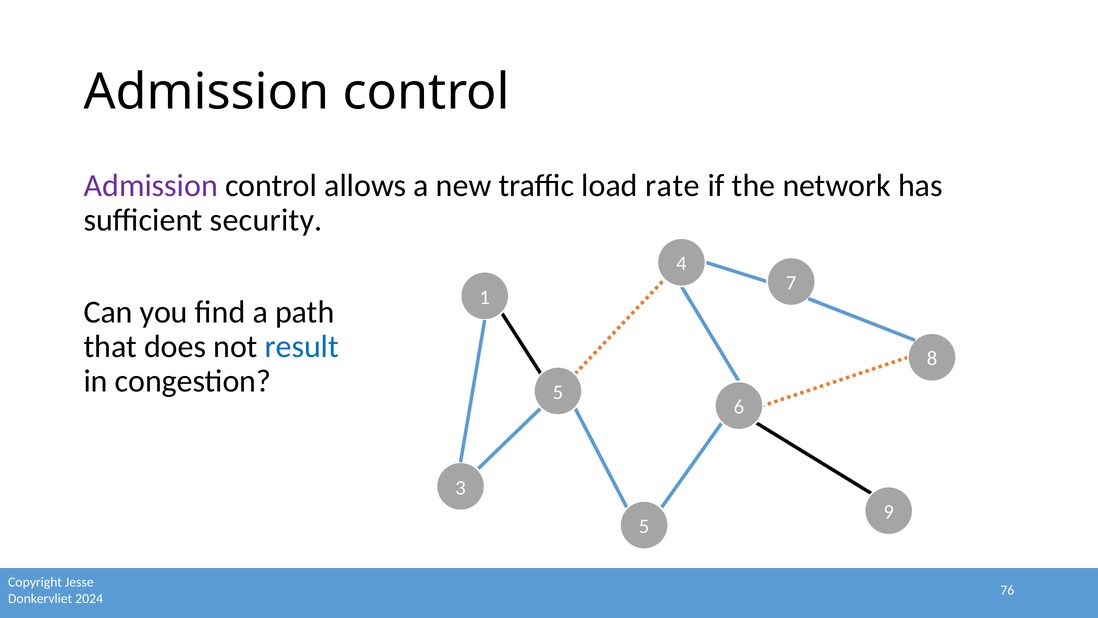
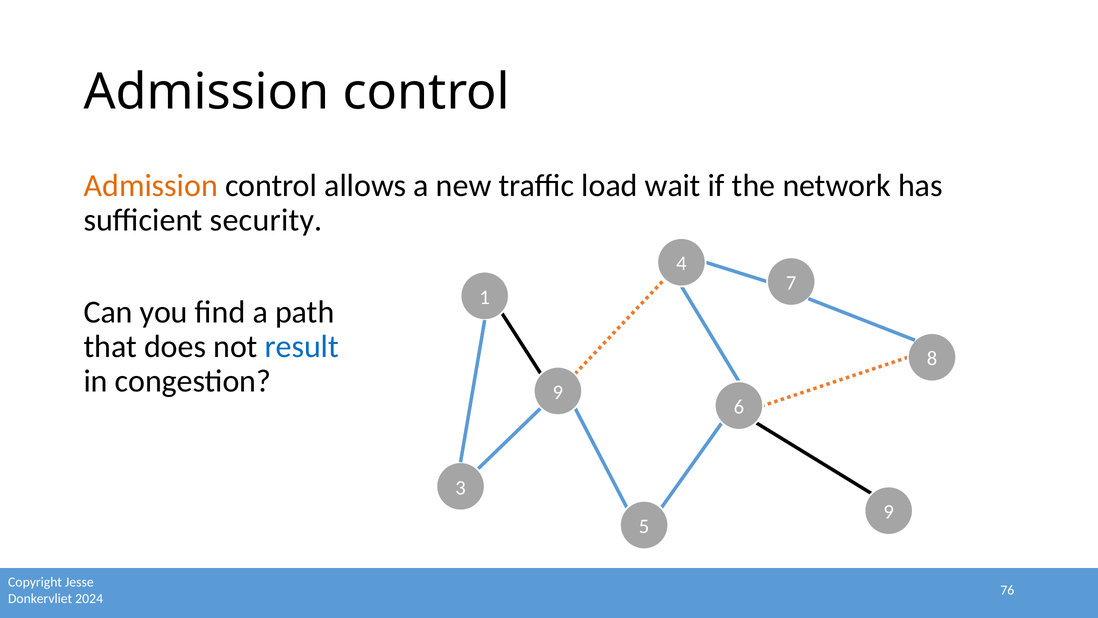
Admission colour: purple -> orange (151, 186)
rate: rate -> wait (673, 186)
congestion 5: 5 -> 9 (558, 392)
